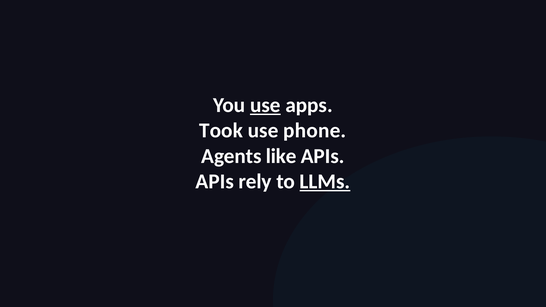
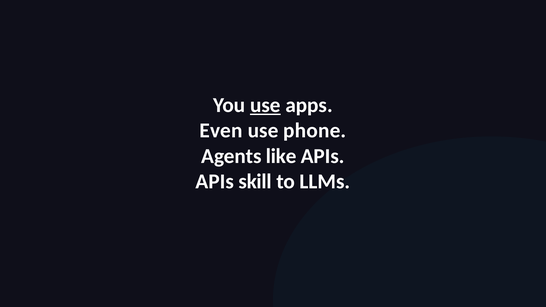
Took: Took -> Even (221, 131)
rely: rely -> skill (255, 182)
LLMs underline: present -> none (325, 182)
